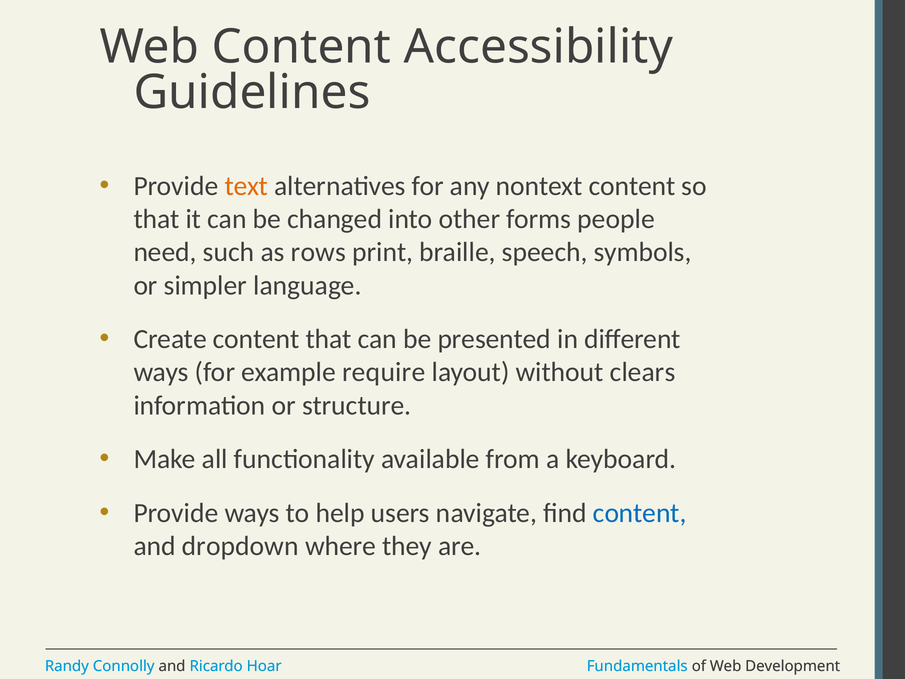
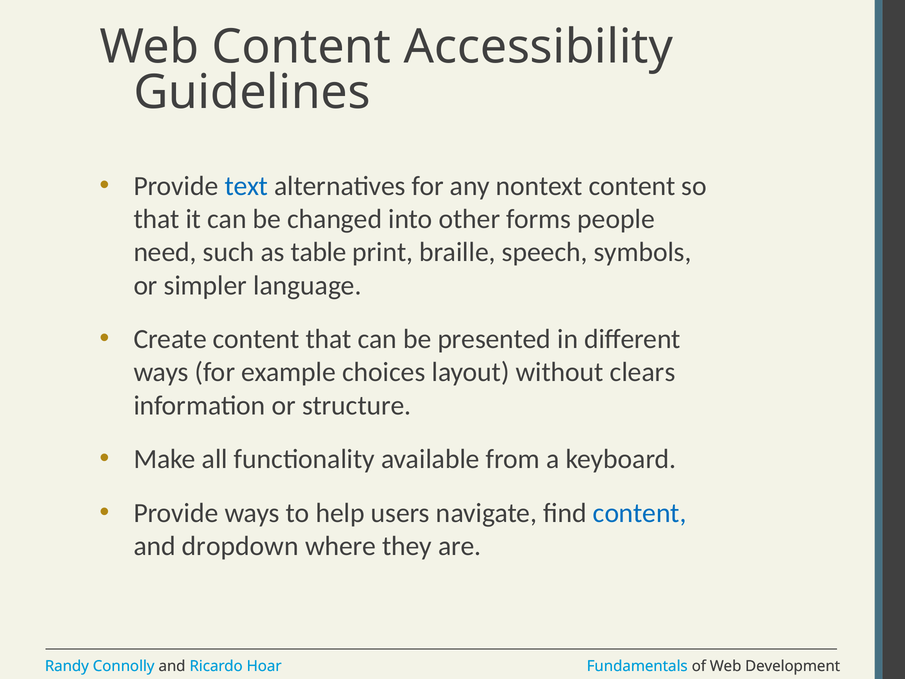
text colour: orange -> blue (246, 186)
rows: rows -> table (319, 252)
require: require -> choices (384, 372)
